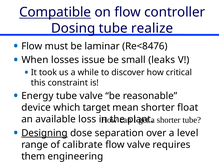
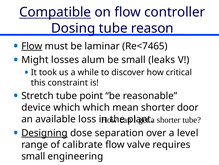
realize: realize -> reason (152, 28)
Flow underline: none -> present (32, 46)
Re<8476: Re<8476 -> Re<7465 (145, 46)
When: When -> Might (35, 60)
issue: issue -> alum (93, 60)
Energy: Energy -> Stretch (37, 95)
tube valve: valve -> point (91, 95)
which target: target -> which (96, 107)
float: float -> door (188, 107)
them: them -> small (33, 156)
